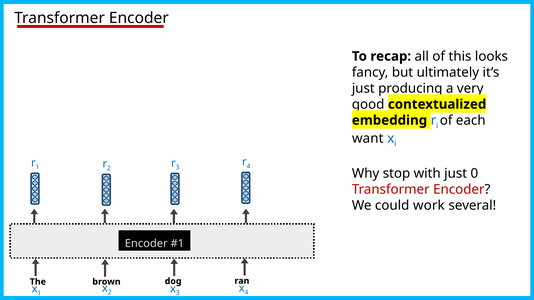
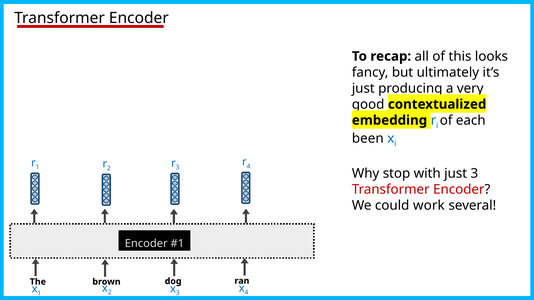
want: want -> been (368, 139)
just 0: 0 -> 3 (474, 174)
